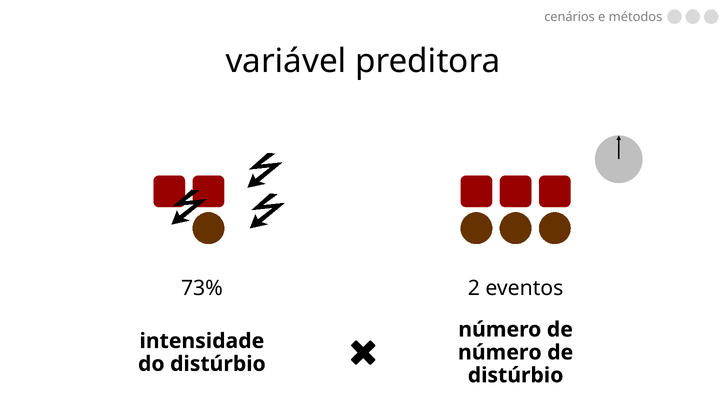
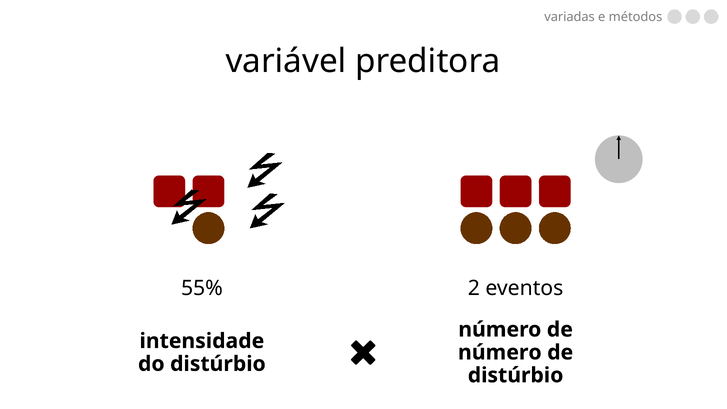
cenários: cenários -> variadas (570, 17)
73%: 73% -> 55% (202, 288)
